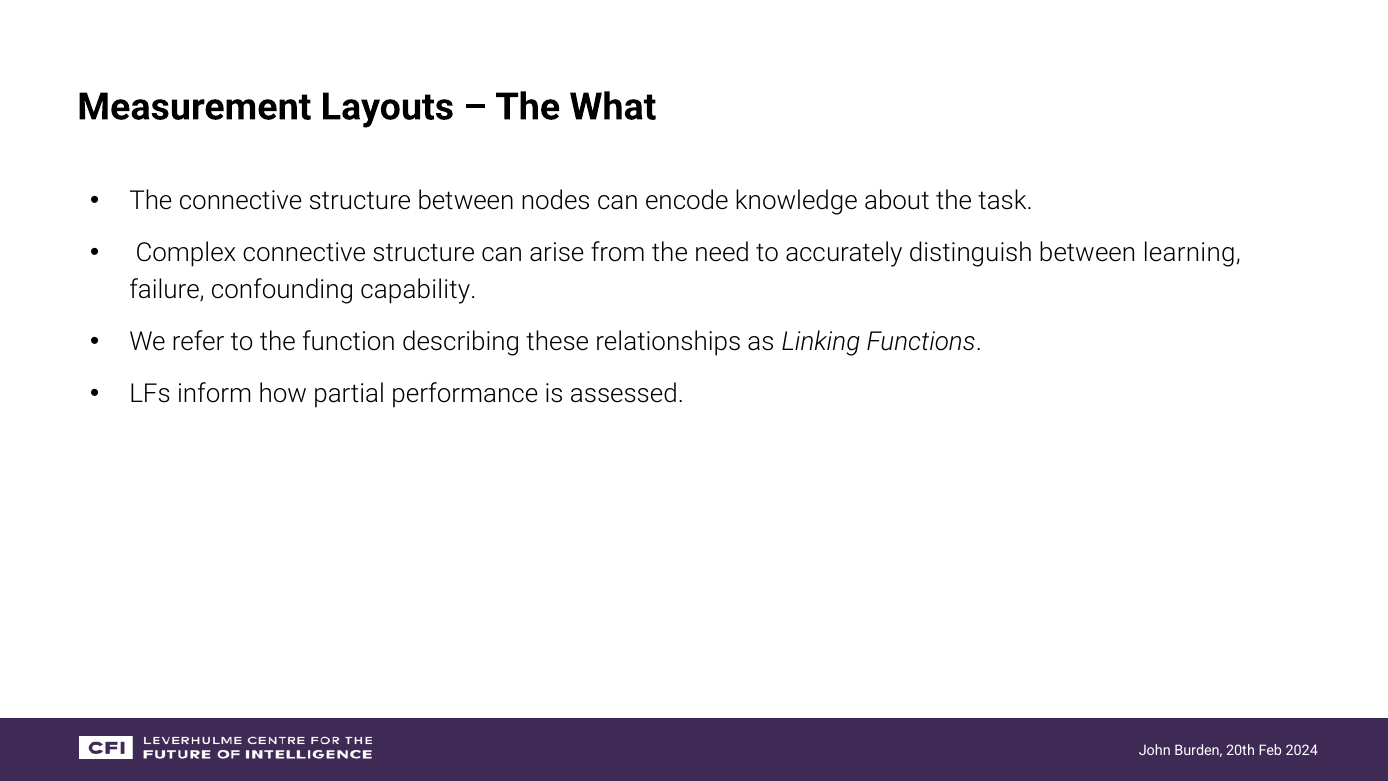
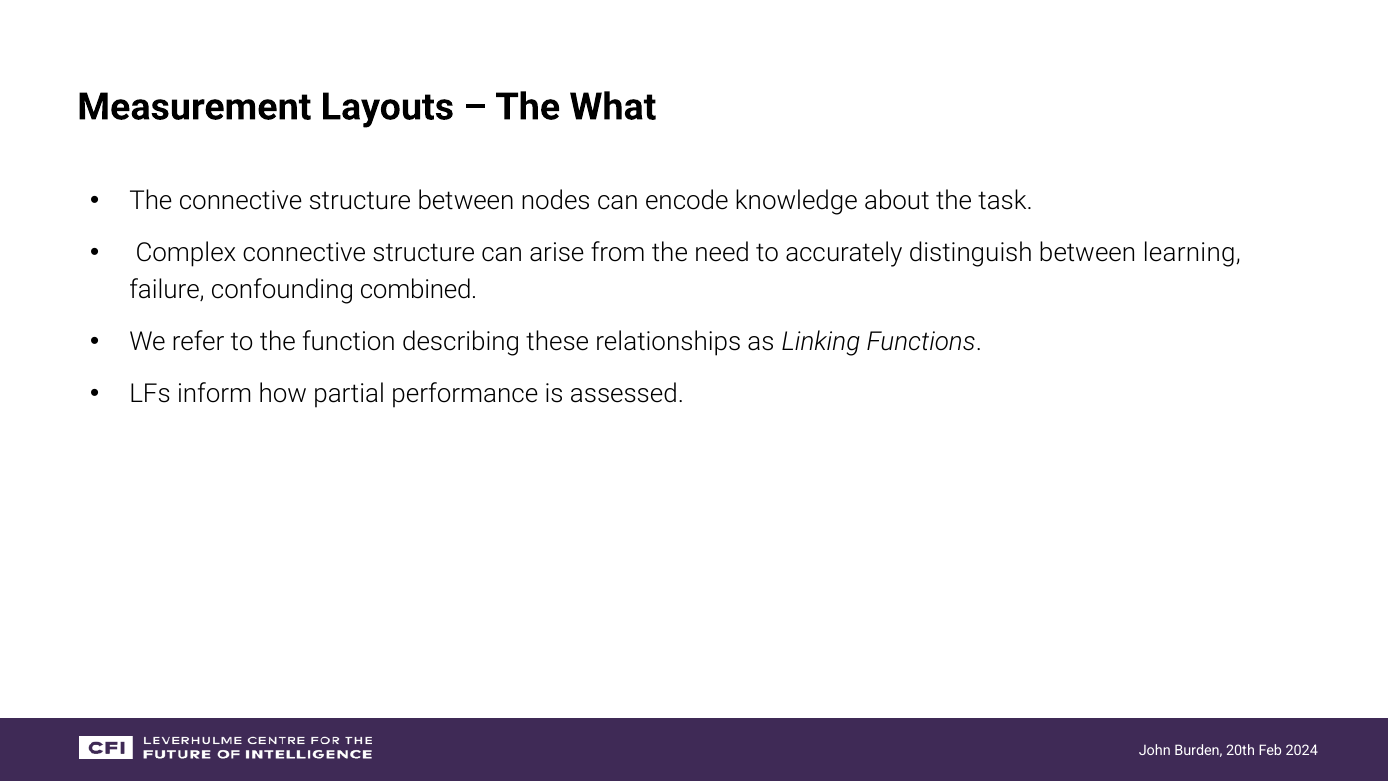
capability: capability -> combined (419, 290)
